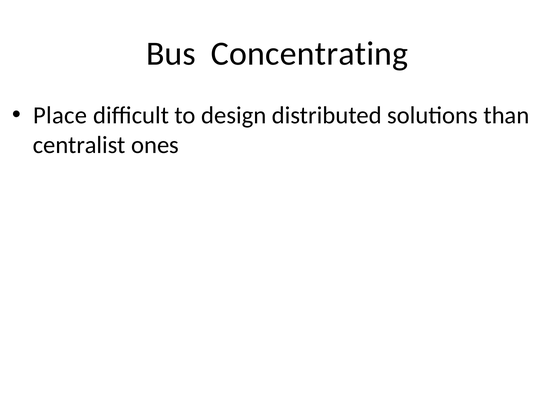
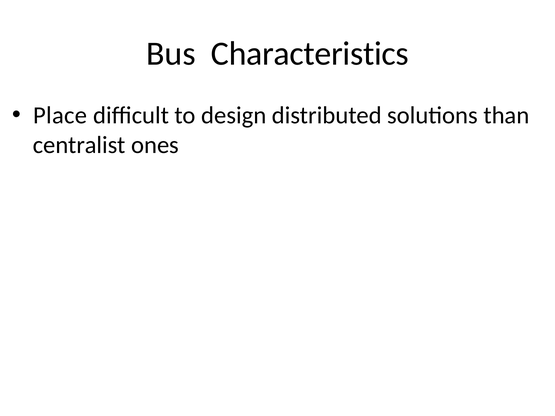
Concentrating: Concentrating -> Characteristics (310, 54)
